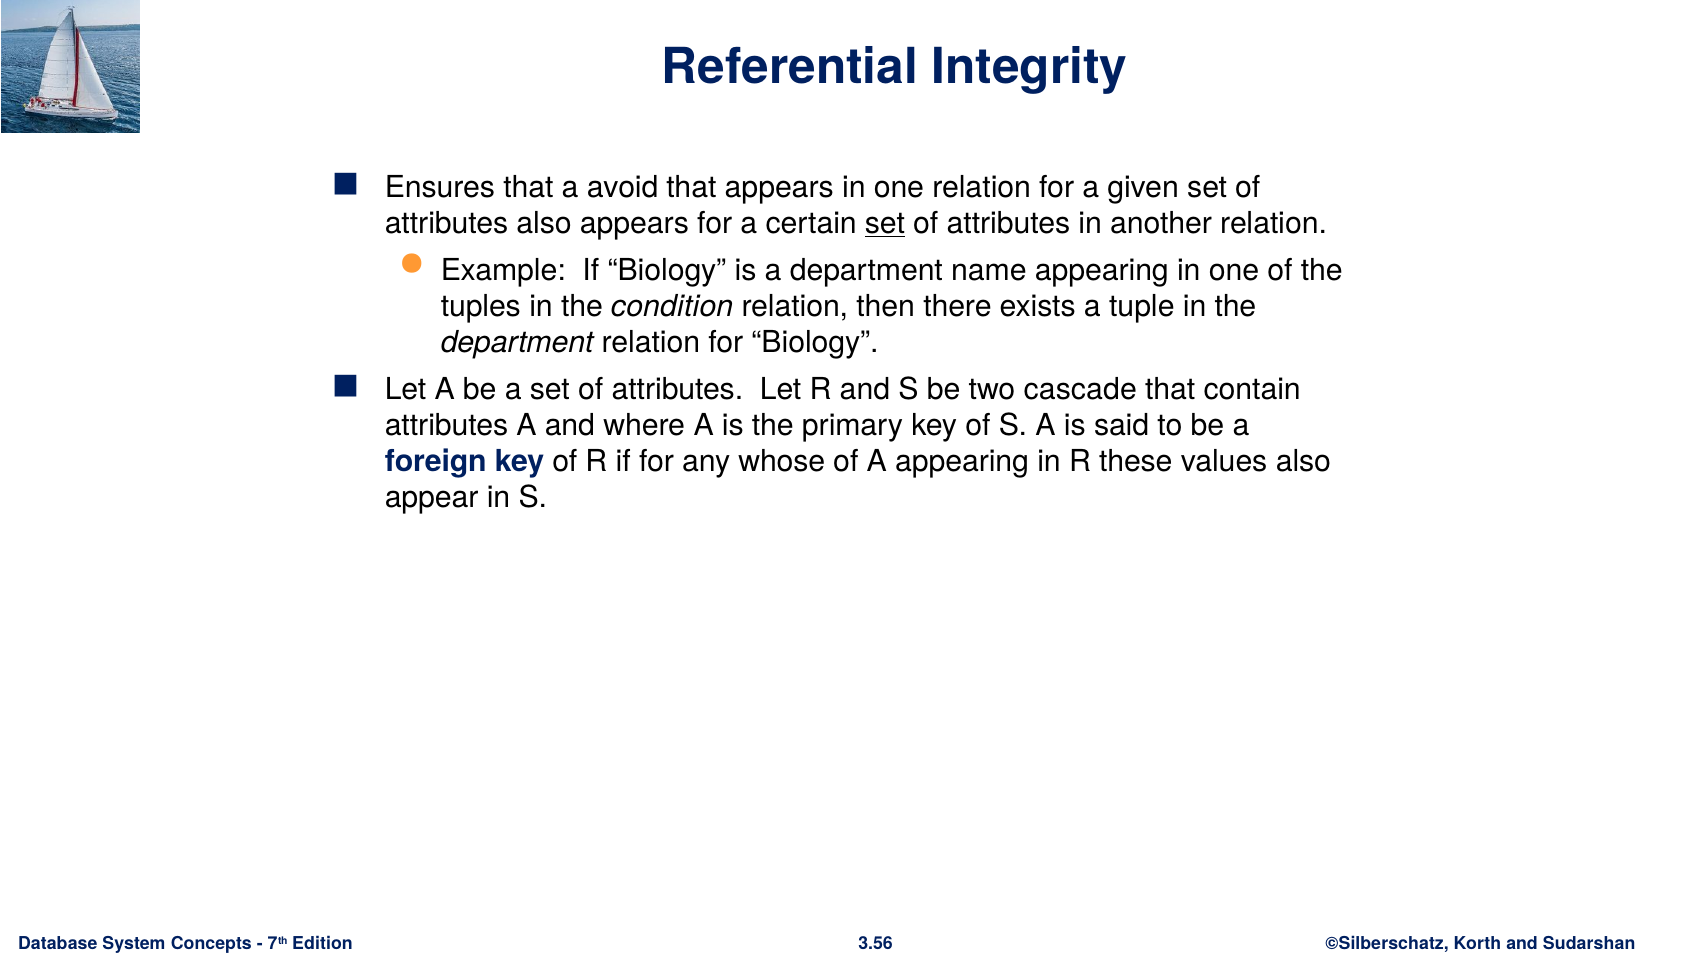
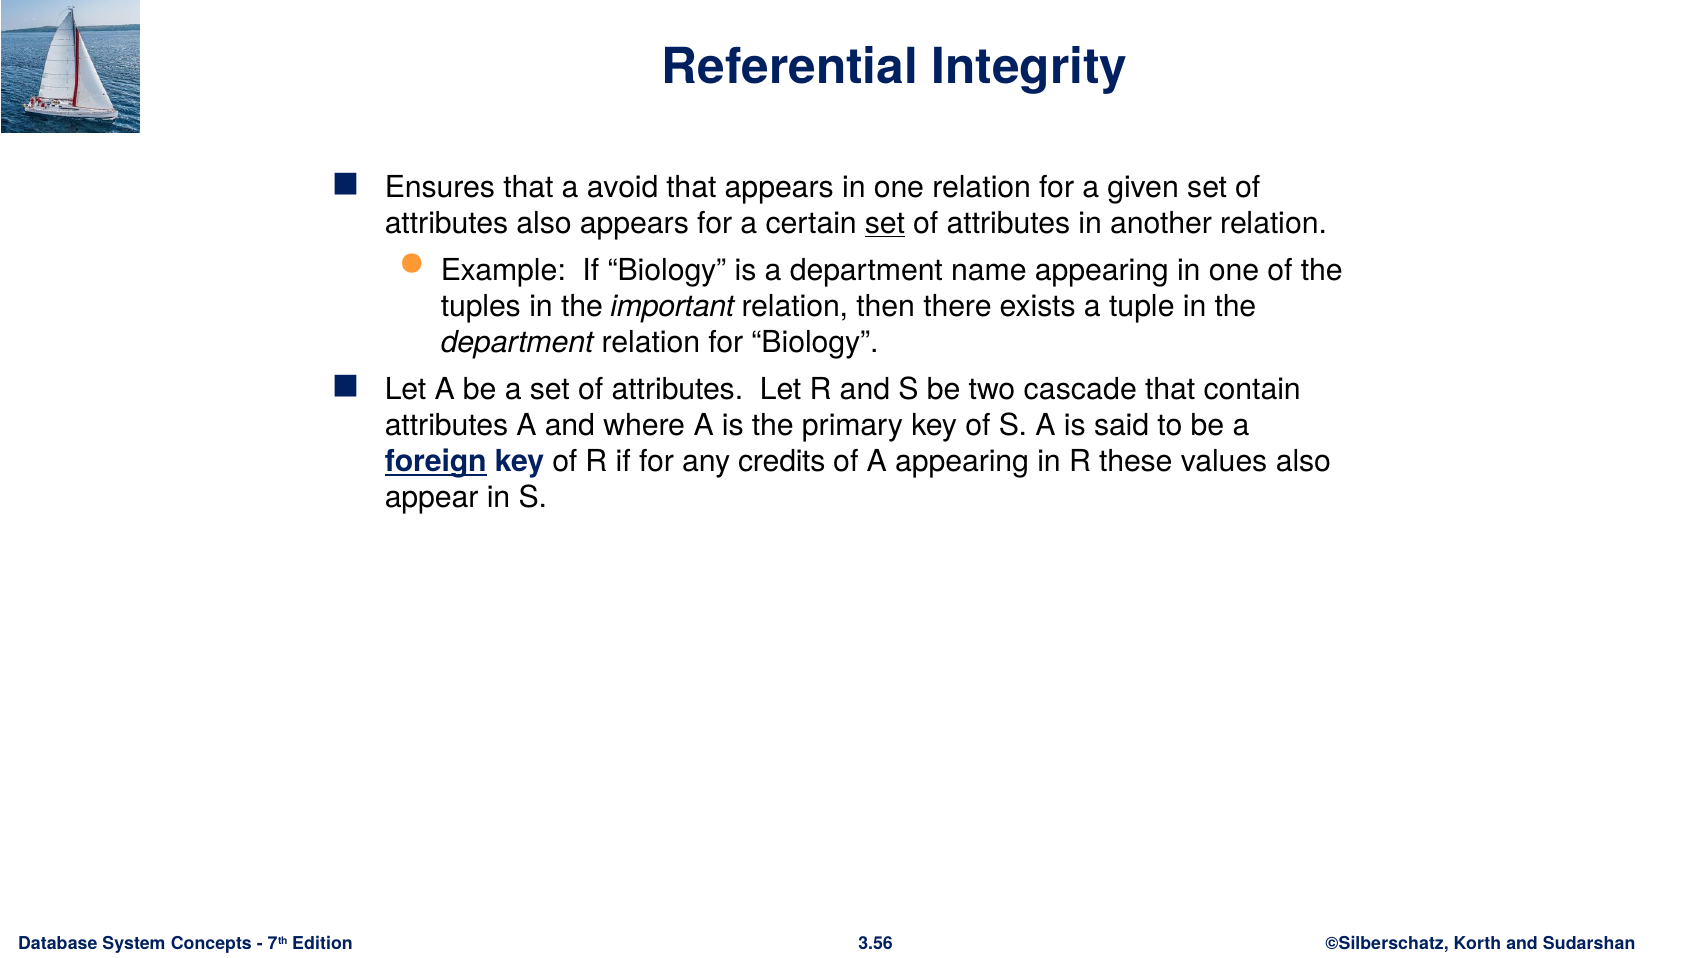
condition: condition -> important (672, 306)
foreign underline: none -> present (436, 461)
whose: whose -> credits (782, 461)
